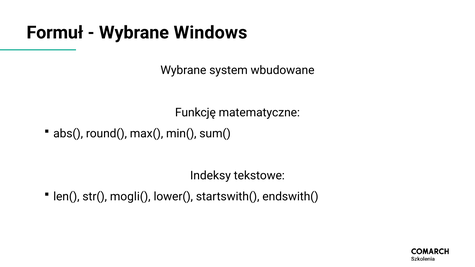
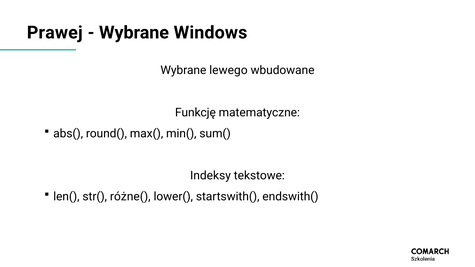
Formuł: Formuł -> Prawej (55, 33)
system: system -> lewego (228, 70)
mogli(: mogli( -> różne( (130, 197)
